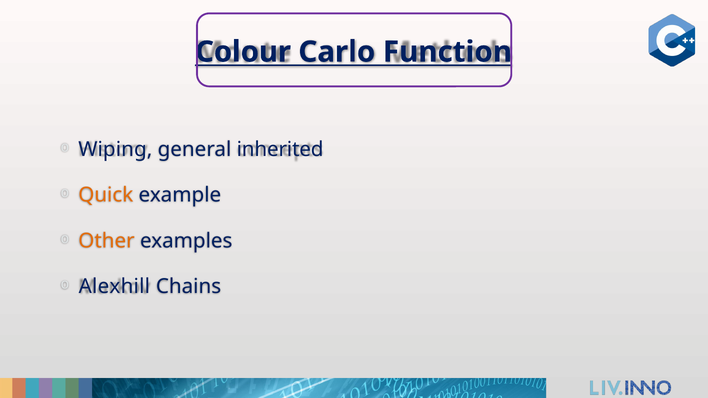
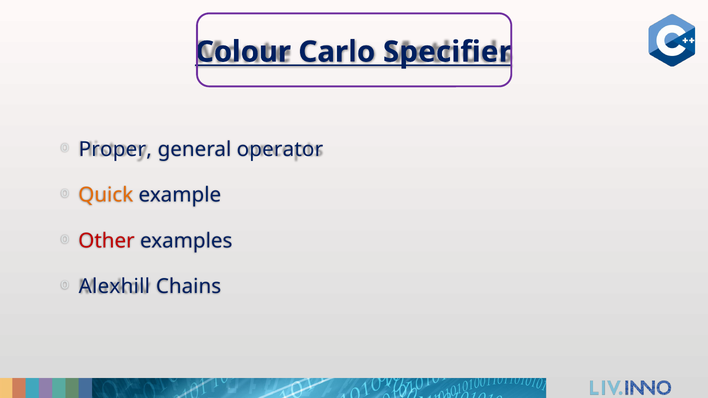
Function: Function -> Specifier (447, 52)
Wiping: Wiping -> Proper (115, 149)
inherited: inherited -> operator (280, 149)
Other colour: orange -> red (106, 241)
